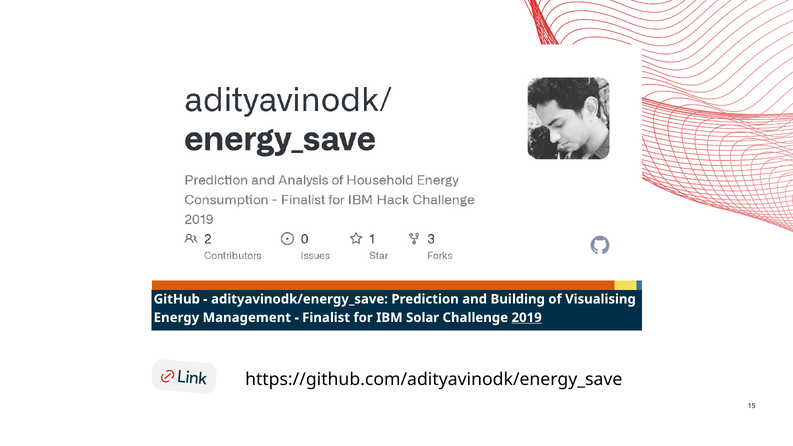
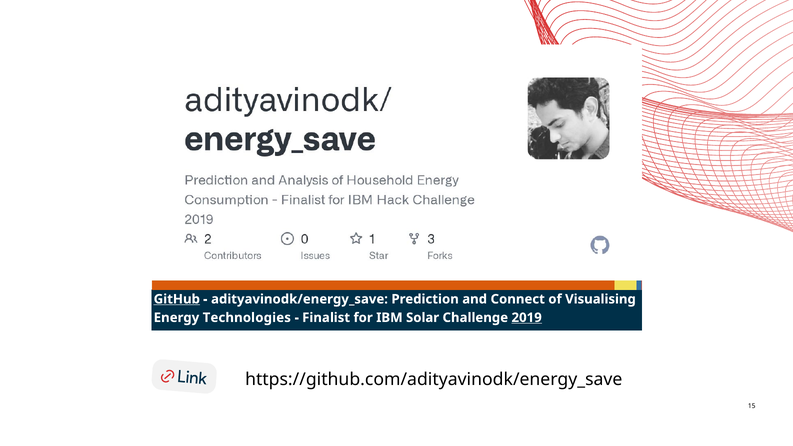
GitHub underline: none -> present (177, 299)
Building: Building -> Connect (518, 299)
Management: Management -> Technologies (247, 318)
